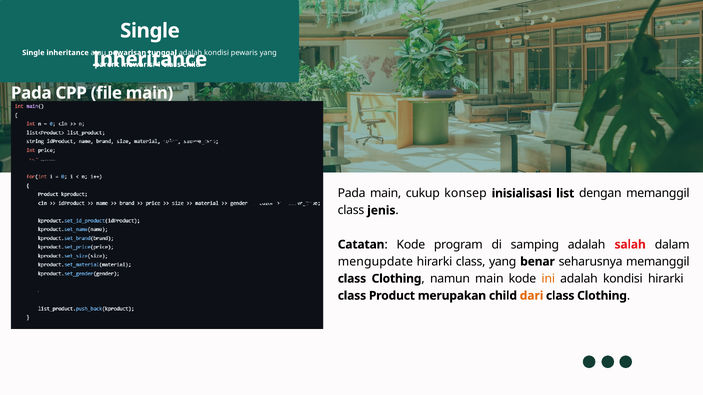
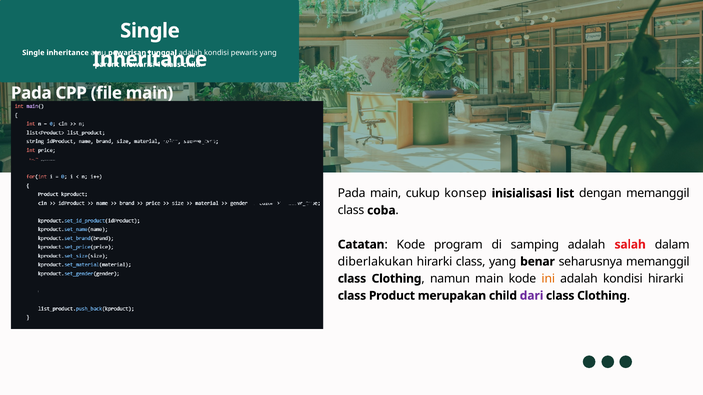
jenis: jenis -> coba (381, 211)
mengupdate: mengupdate -> diberlakukan (375, 262)
dari colour: orange -> purple (532, 296)
